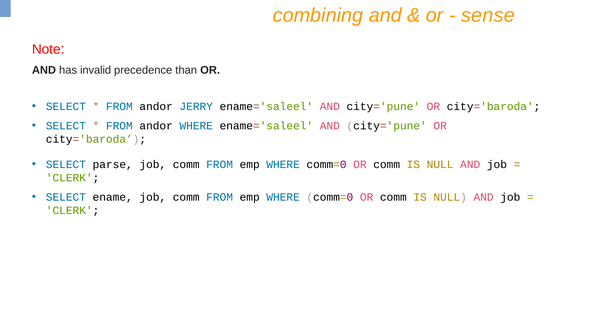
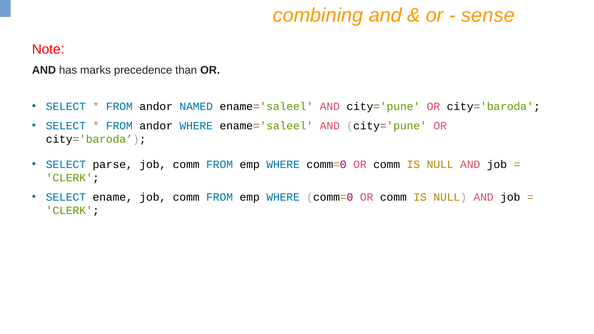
invalid: invalid -> marks (95, 70)
JERRY: JERRY -> NAMED (196, 107)
